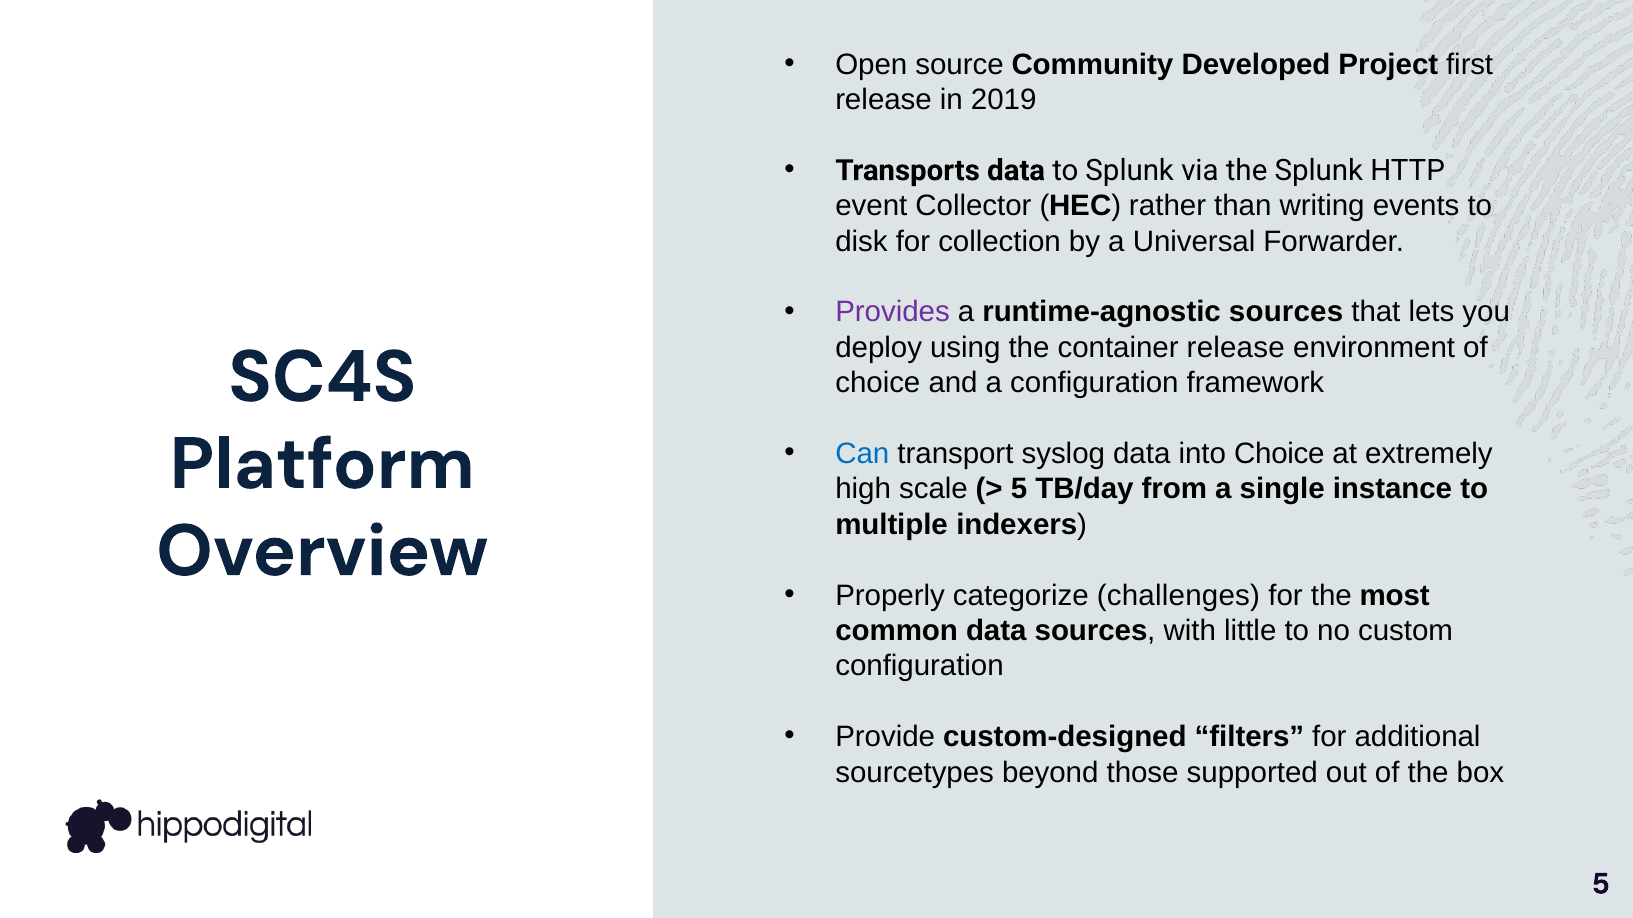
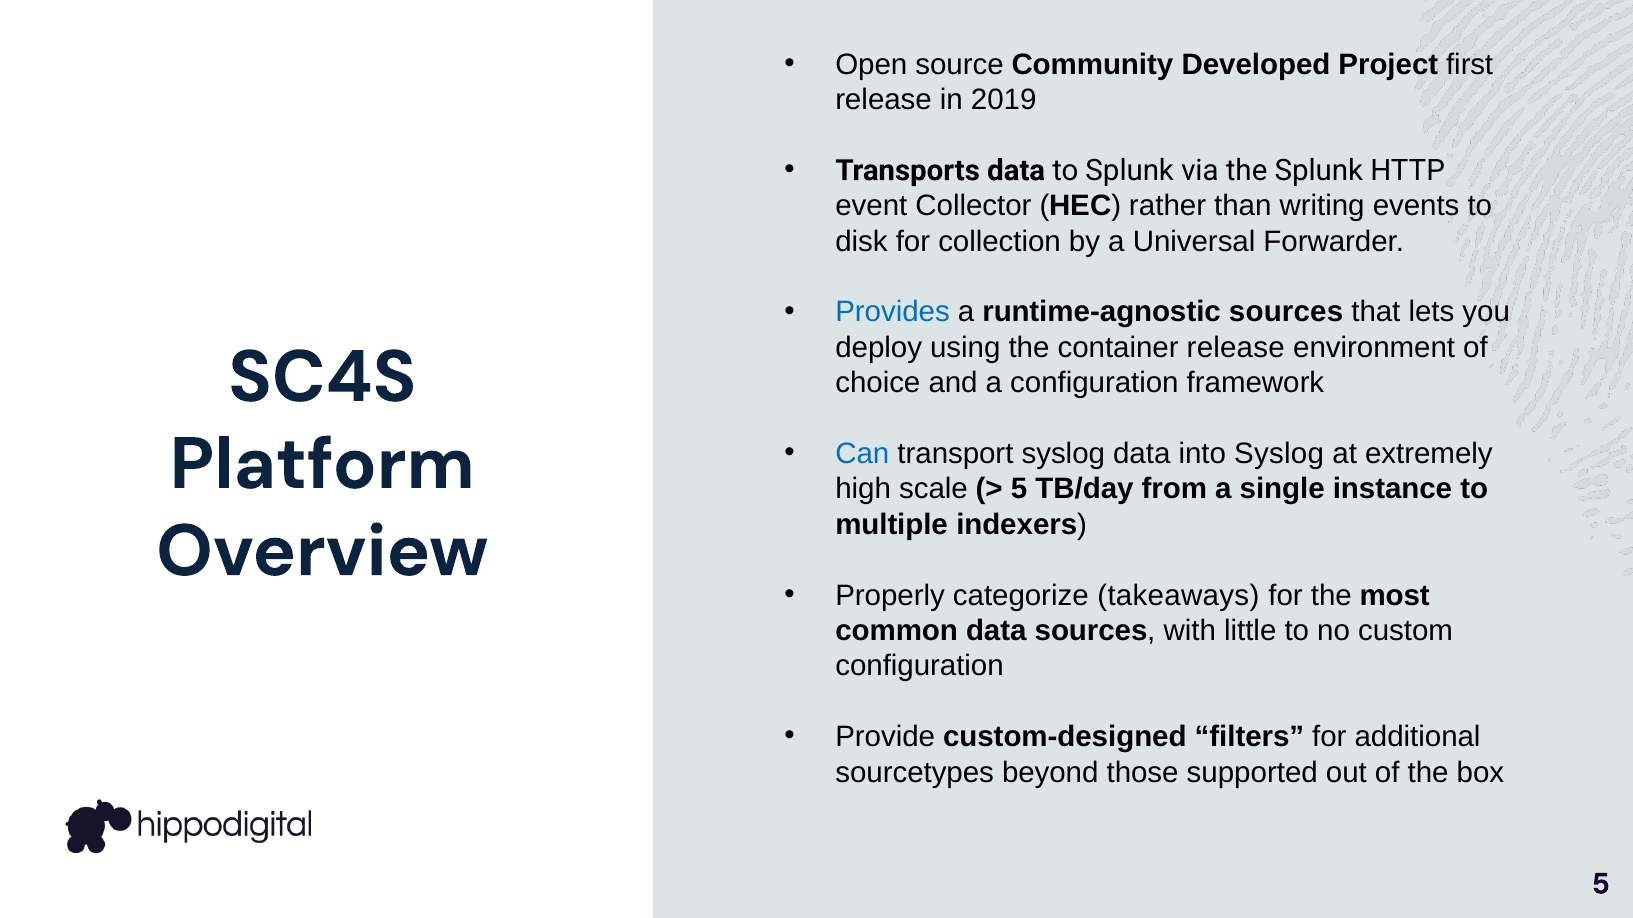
Provides colour: purple -> blue (893, 312)
into Choice: Choice -> Syslog (1279, 454)
challenges: challenges -> takeaways (1178, 596)
